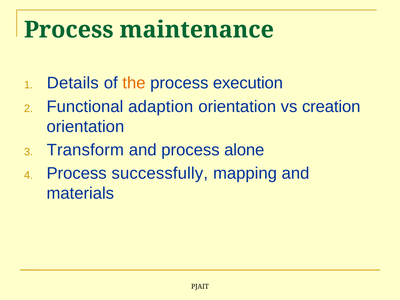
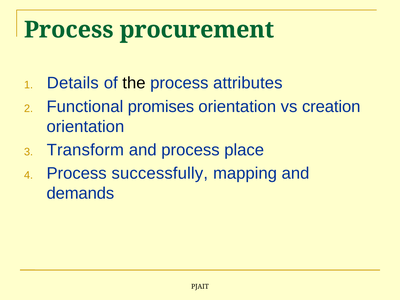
maintenance: maintenance -> procurement (197, 30)
the colour: orange -> black (134, 83)
execution: execution -> attributes (248, 83)
adaption: adaption -> promises (161, 107)
alone: alone -> place (244, 150)
materials: materials -> demands (80, 193)
